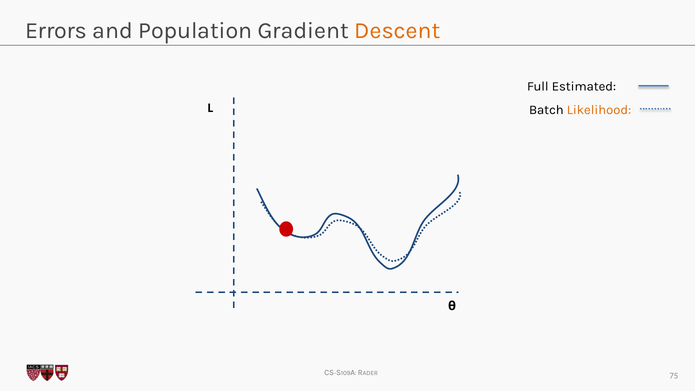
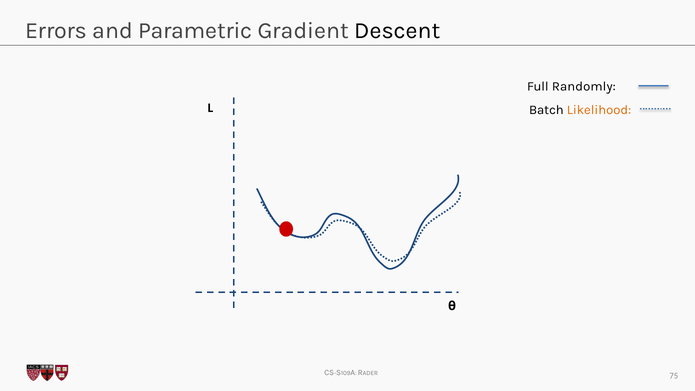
Population: Population -> Parametric (195, 30)
Descent colour: orange -> black (397, 30)
Estimated: Estimated -> Randomly (584, 87)
